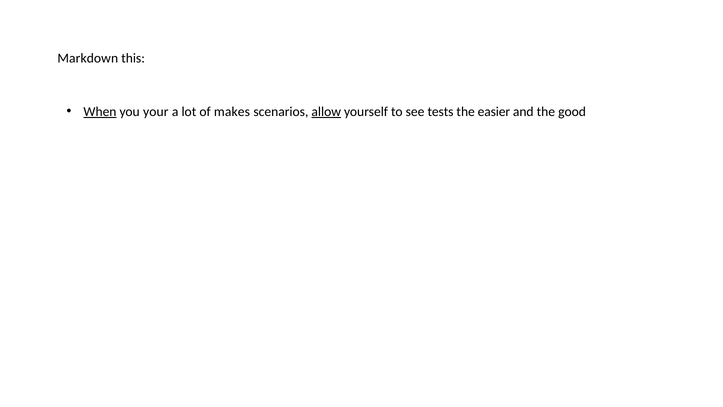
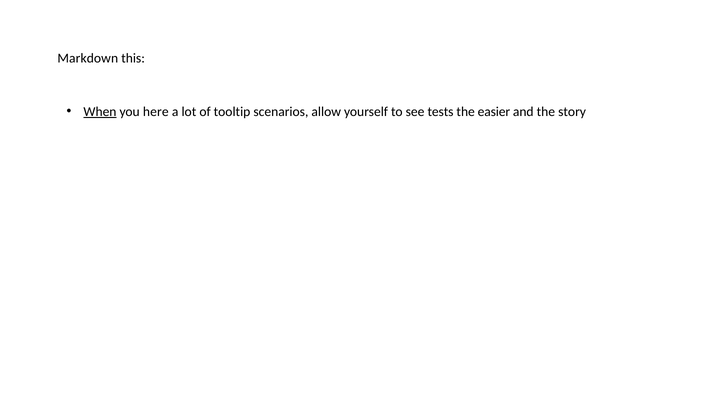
your: your -> here (156, 112)
makes: makes -> tooltip (232, 112)
allow underline: present -> none (326, 112)
good: good -> story (572, 112)
